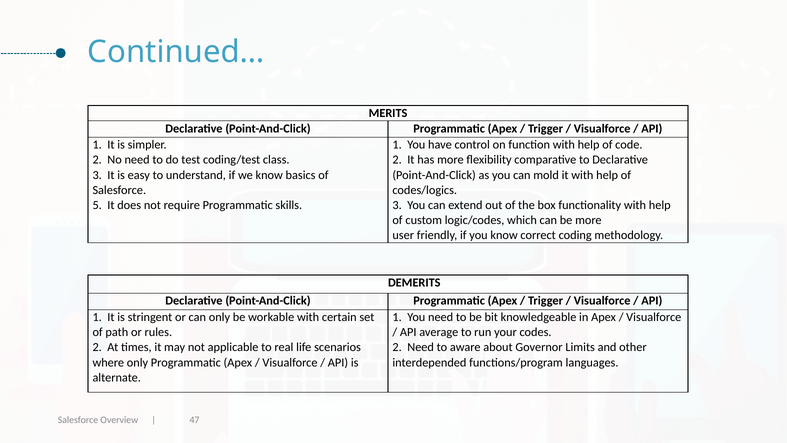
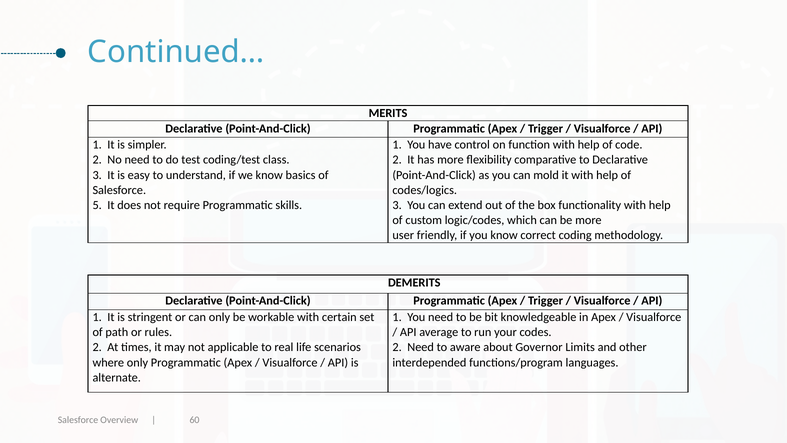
47: 47 -> 60 (194, 420)
